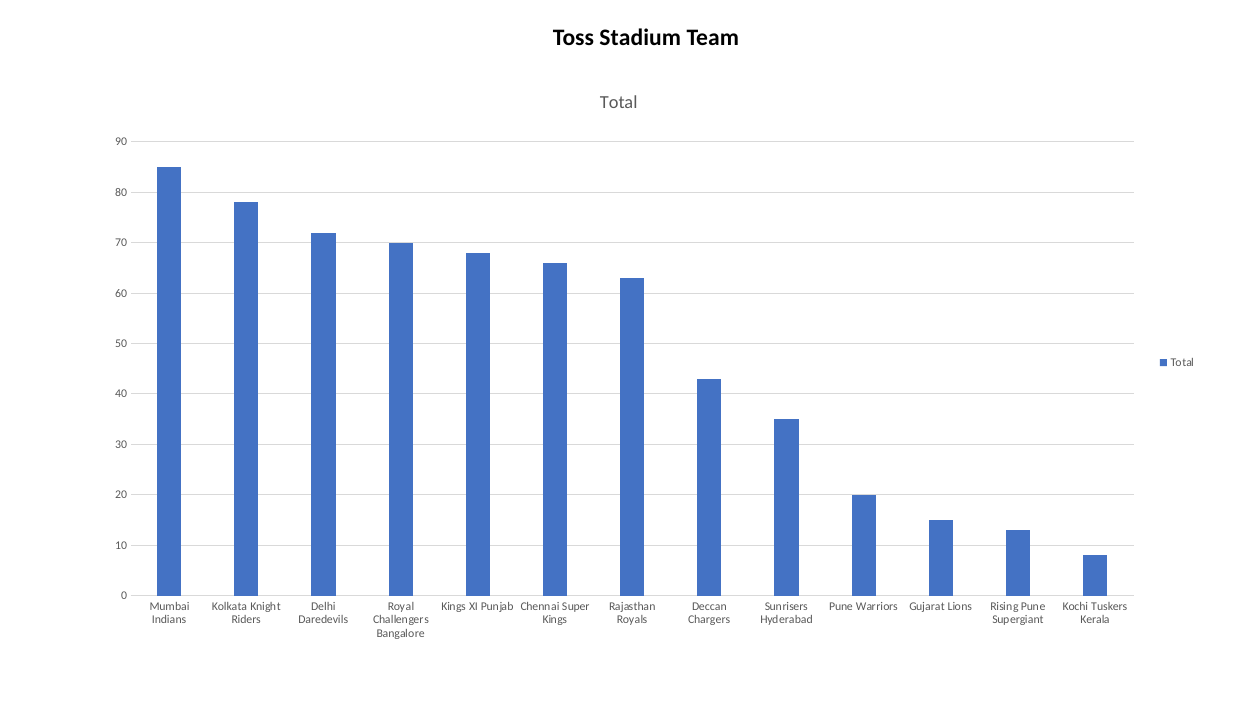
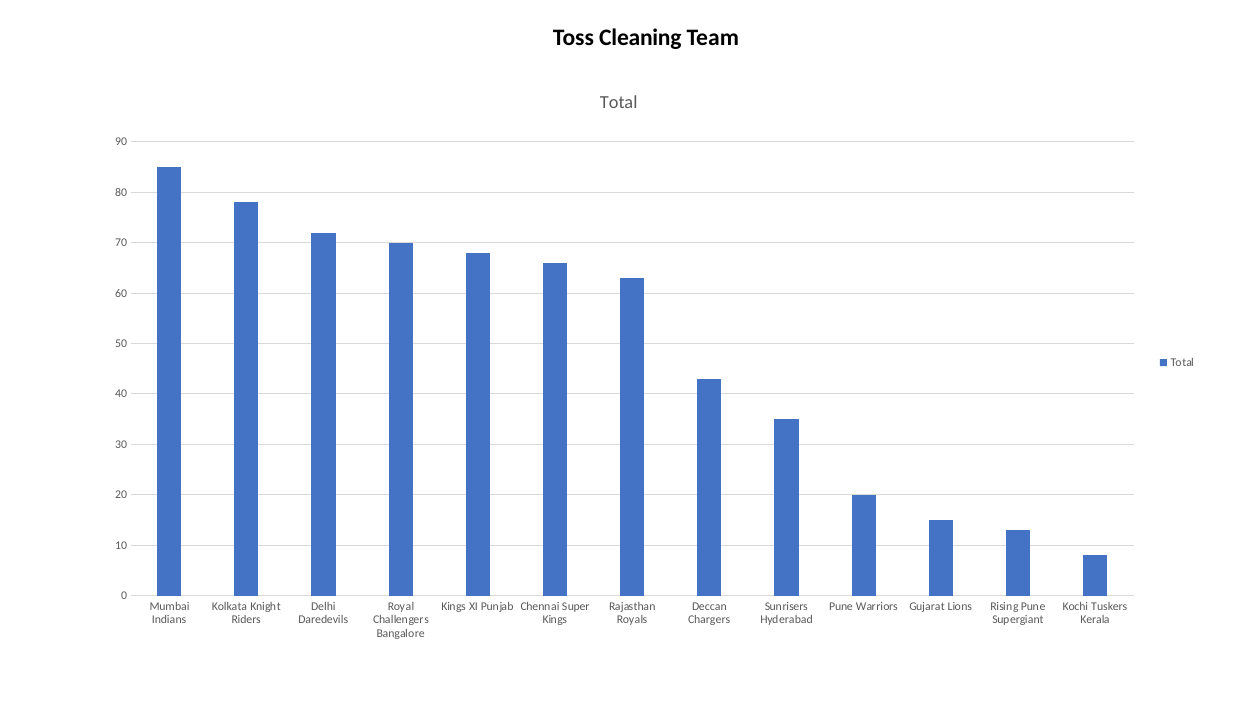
Stadium: Stadium -> Cleaning (640, 38)
